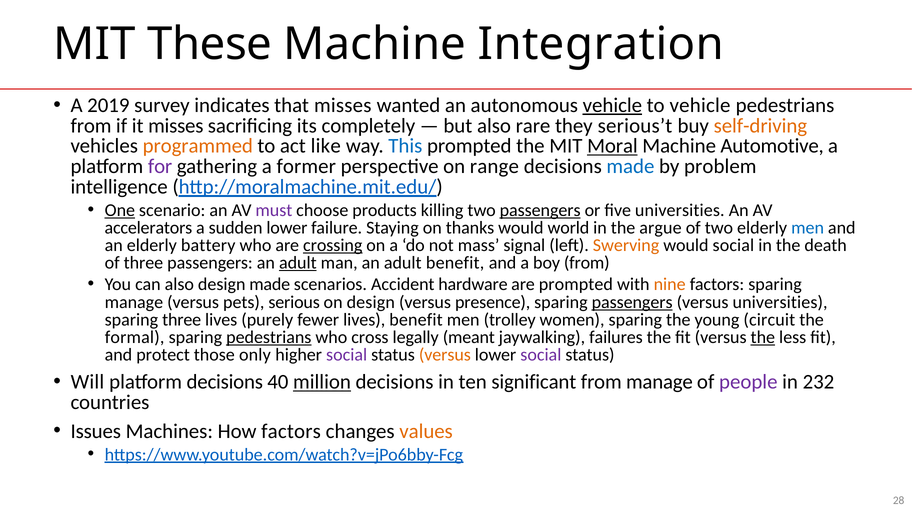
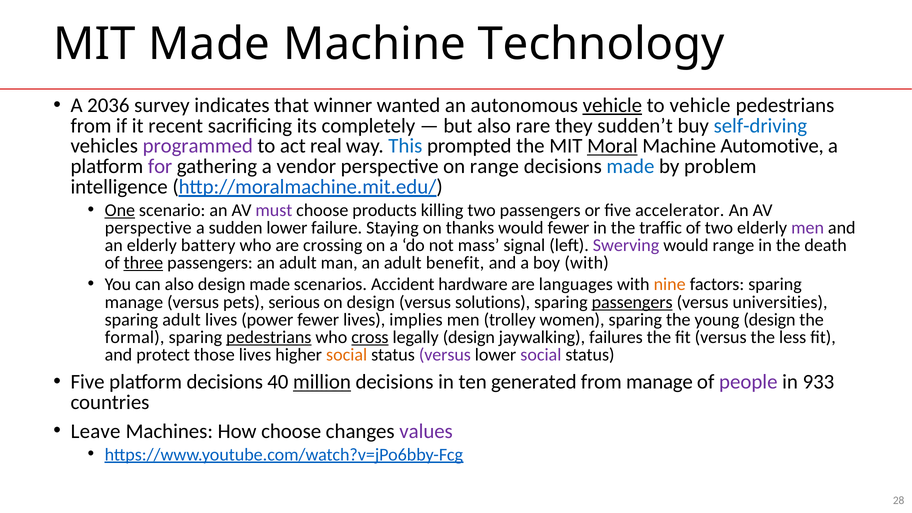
MIT These: These -> Made (209, 44)
Integration: Integration -> Technology (601, 44)
2019: 2019 -> 2036 (108, 105)
that misses: misses -> winner (343, 105)
it misses: misses -> recent (176, 126)
serious’t: serious’t -> sudden’t (635, 126)
self-driving colour: orange -> blue (760, 126)
programmed colour: orange -> purple (198, 146)
like: like -> real (326, 146)
former: former -> vendor (306, 166)
passengers underline: present -> none (540, 210)
five universities: universities -> accelerator (680, 210)
accelerators: accelerators -> perspective (148, 228)
would world: world -> fewer (568, 228)
argue: argue -> traffic (661, 228)
men colour: blue -> purple (808, 228)
crossing underline: present -> none (333, 245)
Swerving colour: orange -> purple (626, 245)
would social: social -> range (733, 245)
three underline: none -> present (143, 263)
adult underline: present -> none (298, 263)
boy from: from -> with (587, 263)
are prompted: prompted -> languages (576, 285)
presence: presence -> solutions (493, 302)
sparing three: three -> adult (182, 320)
purely: purely -> power (267, 320)
lives benefit: benefit -> implies (416, 320)
young circuit: circuit -> design (769, 320)
cross underline: none -> present (370, 337)
legally meant: meant -> design (469, 337)
the underline: present -> none (763, 337)
those only: only -> lives (255, 355)
social colour: purple -> orange (347, 355)
versus colour: orange -> purple (445, 355)
Will: Will -> Five (88, 382)
significant: significant -> generated (534, 382)
232: 232 -> 933 (818, 382)
Issues: Issues -> Leave (96, 431)
How factors: factors -> choose (291, 431)
values colour: orange -> purple (426, 431)
